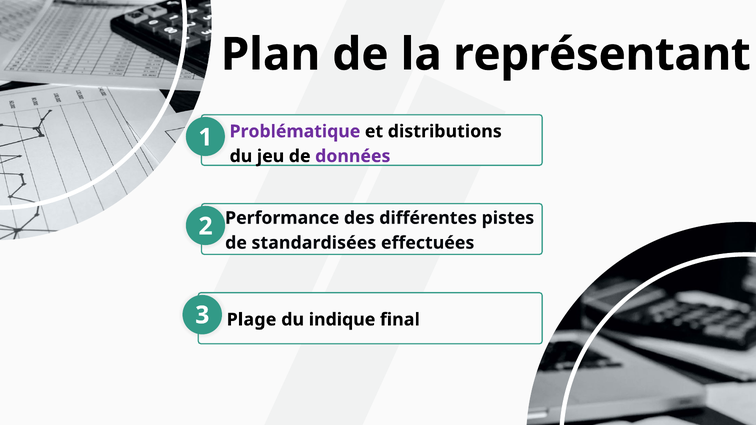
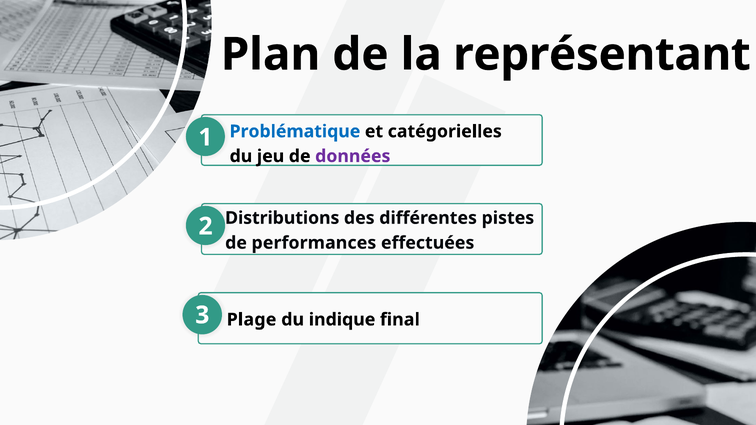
Problématique colour: purple -> blue (295, 132)
distributions: distributions -> catégorielles (445, 132)
Performance: Performance -> Distributions (282, 218)
standardisées: standardisées -> performances (314, 243)
